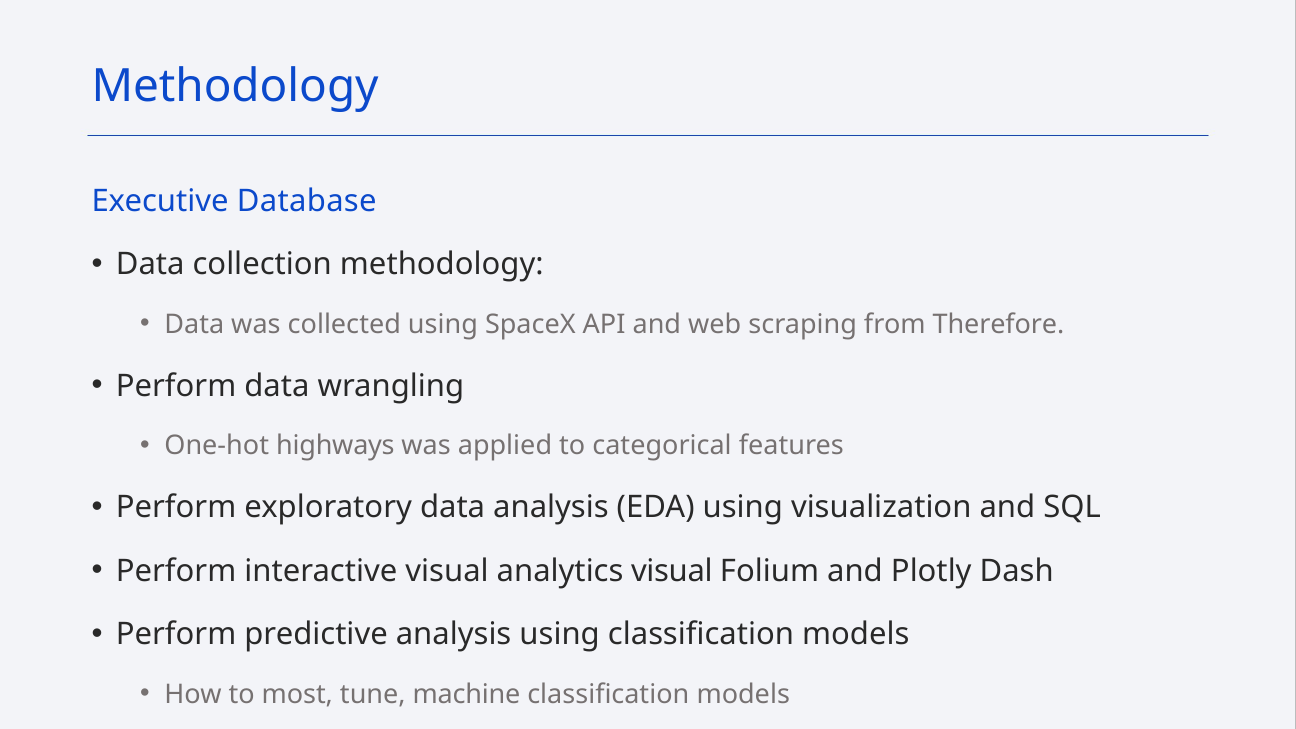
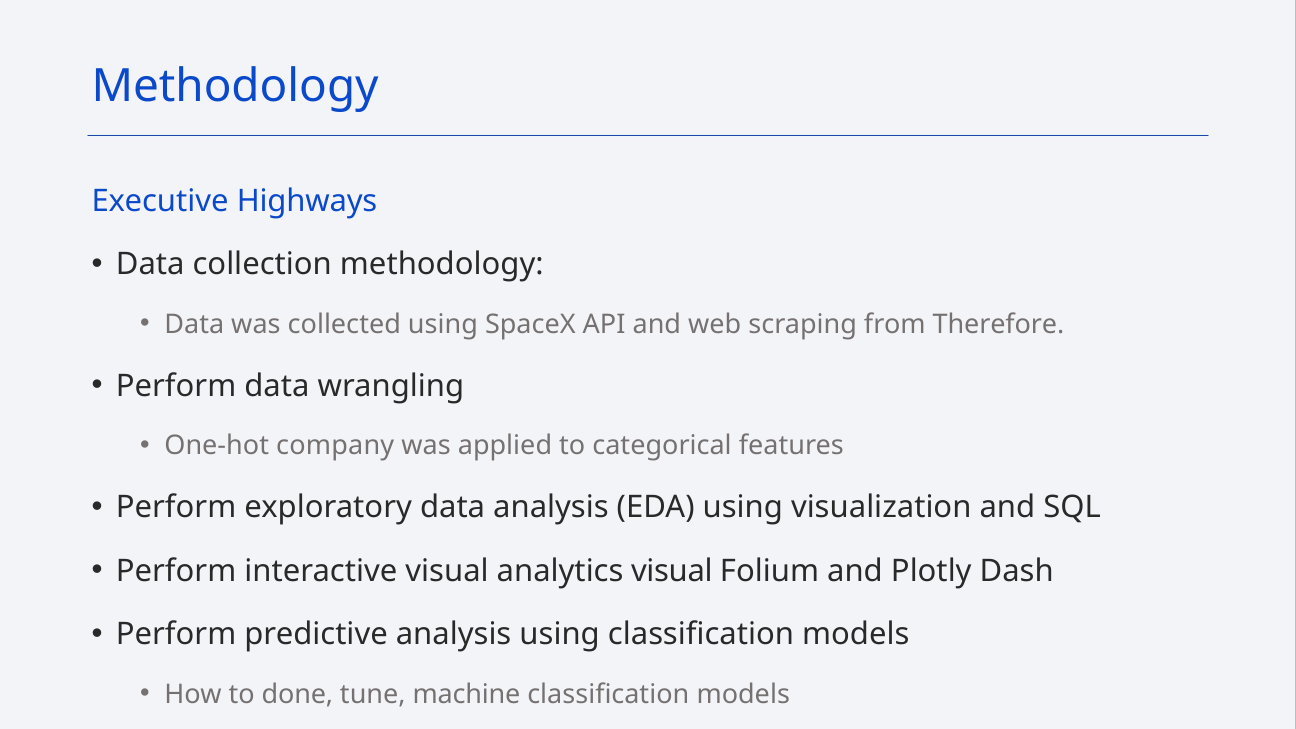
Database: Database -> Highways (307, 201)
highways: highways -> company (335, 446)
most: most -> done (297, 694)
